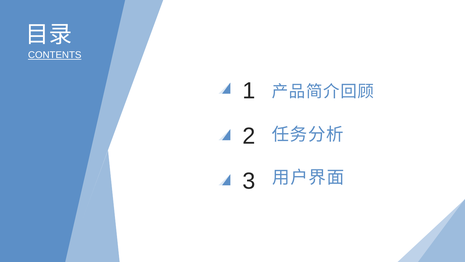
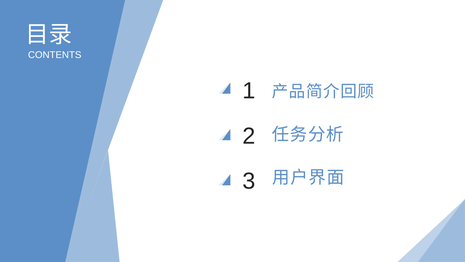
CONTENTS underline: present -> none (55, 55)
